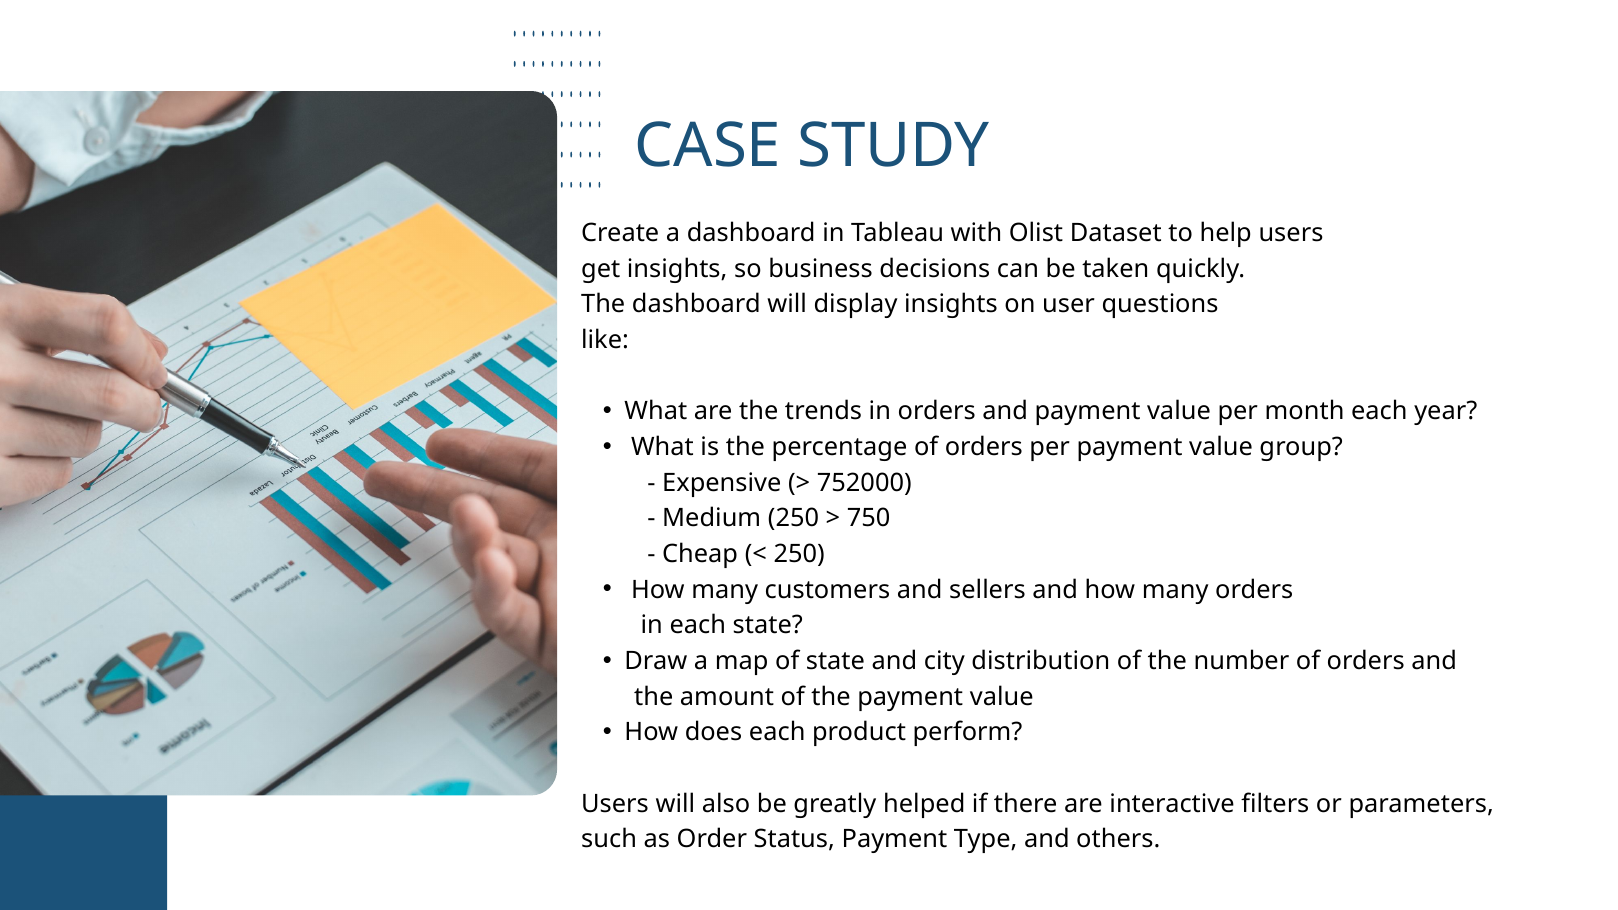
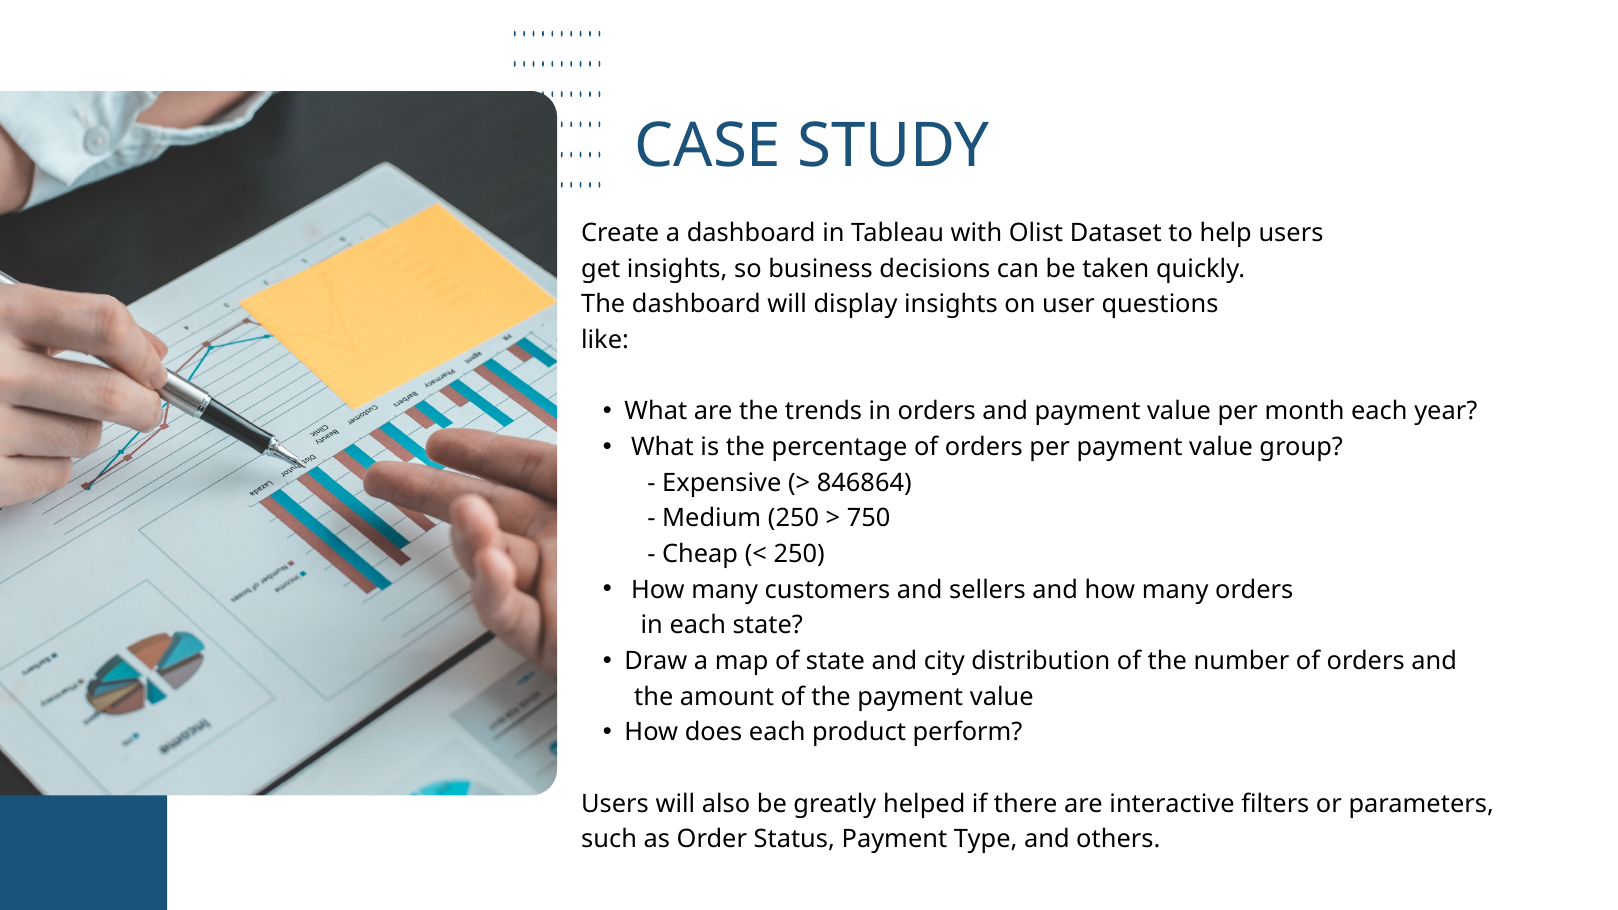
752000: 752000 -> 846864 (864, 483)
